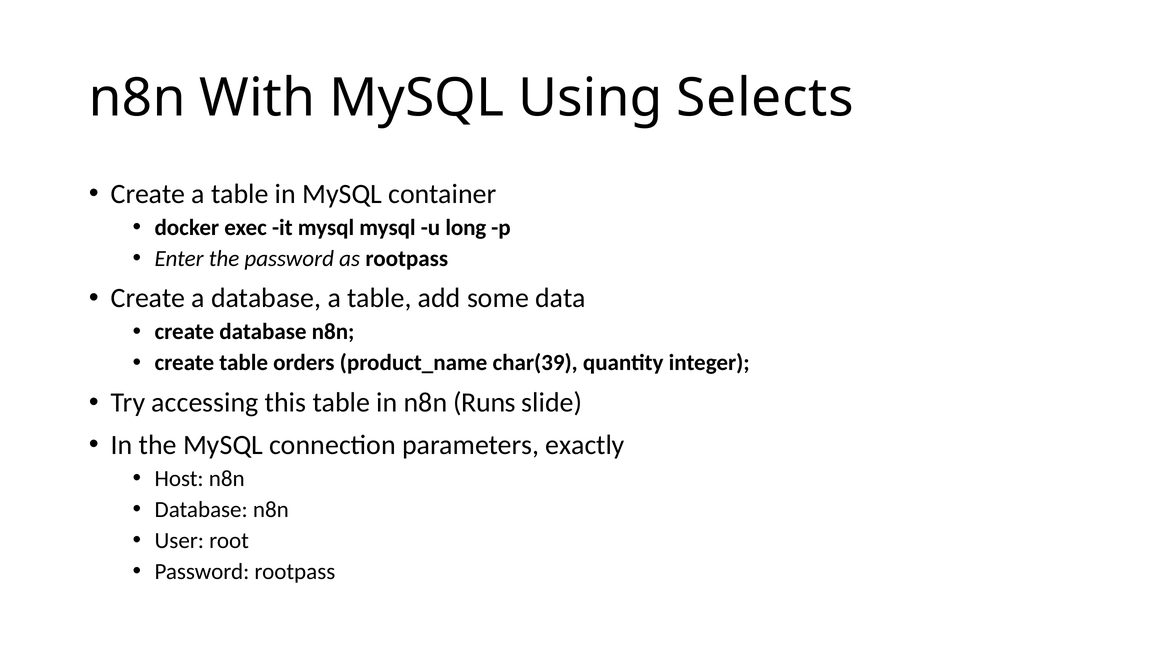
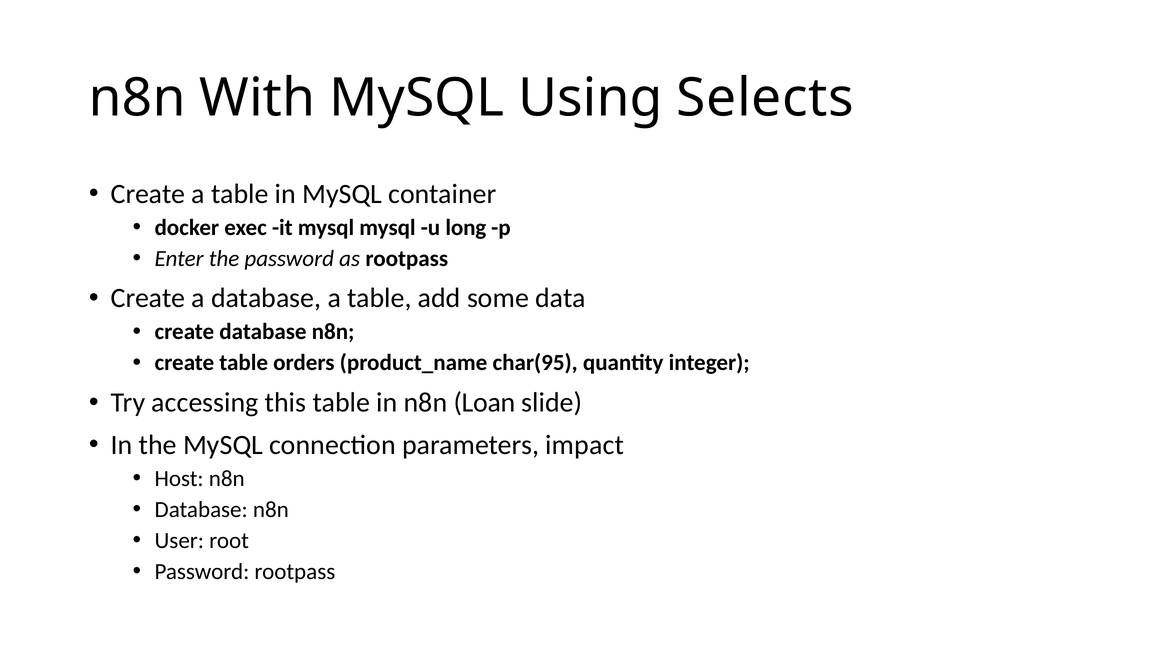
char(39: char(39 -> char(95 (535, 363)
Runs: Runs -> Loan (484, 403)
exactly: exactly -> impact (585, 445)
